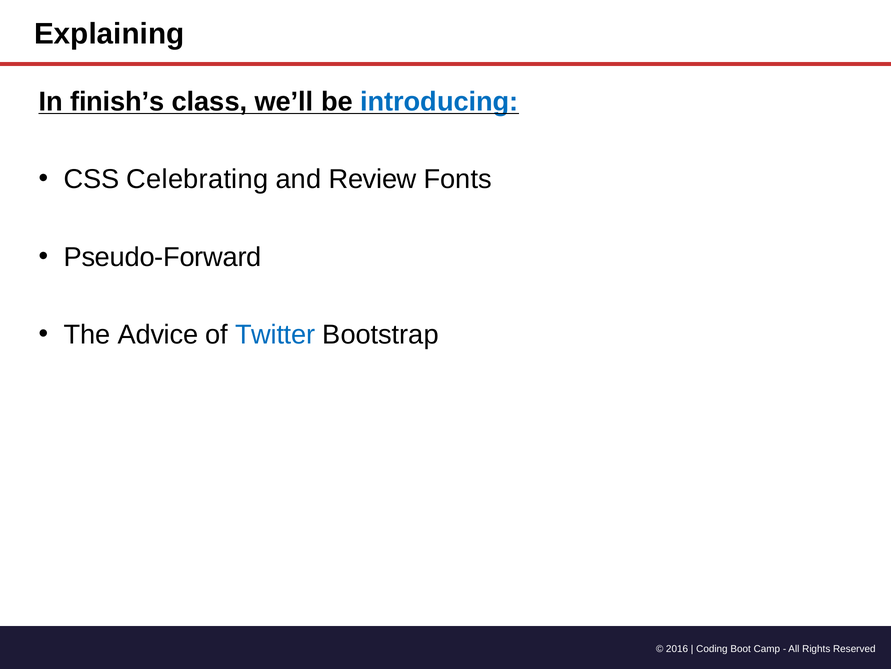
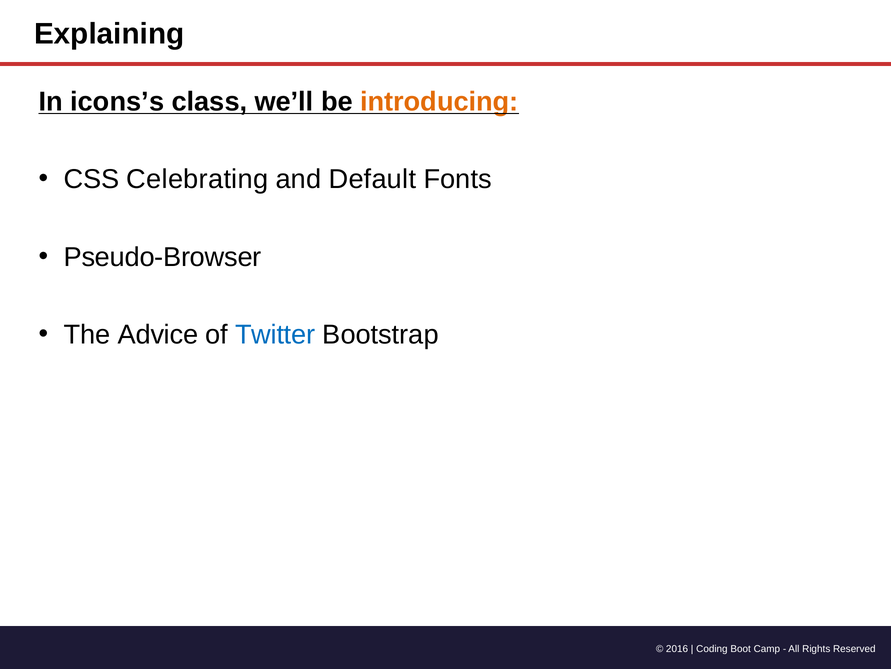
finish’s: finish’s -> icons’s (117, 101)
introducing colour: blue -> orange (439, 101)
Review: Review -> Default (372, 179)
Pseudo-Forward: Pseudo-Forward -> Pseudo-Browser (163, 257)
